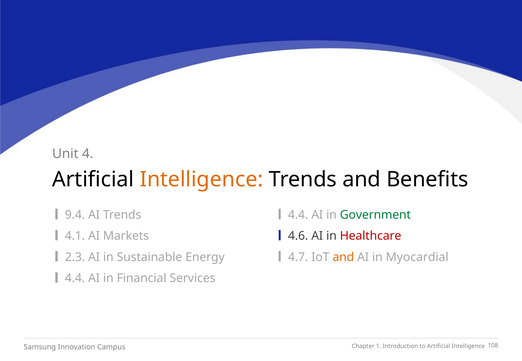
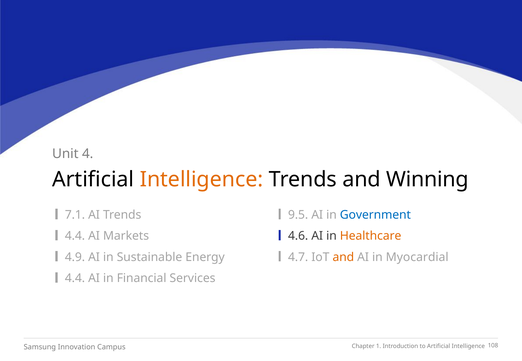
Benefits: Benefits -> Winning (427, 180)
9.4: 9.4 -> 7.1 (75, 215)
4.4: 4.4 -> 9.5 (298, 215)
Government colour: green -> blue (375, 215)
4.1: 4.1 -> 4.4 (75, 236)
Healthcare colour: red -> orange (371, 236)
2.3: 2.3 -> 4.9 (75, 257)
